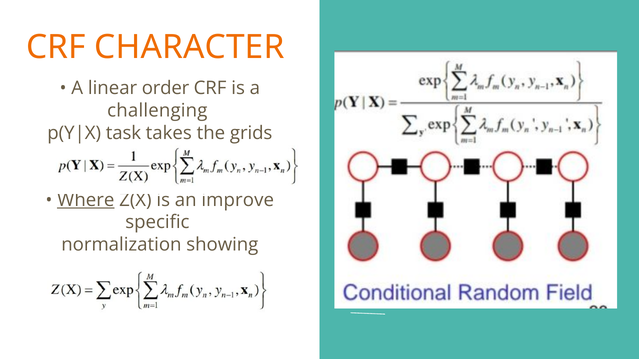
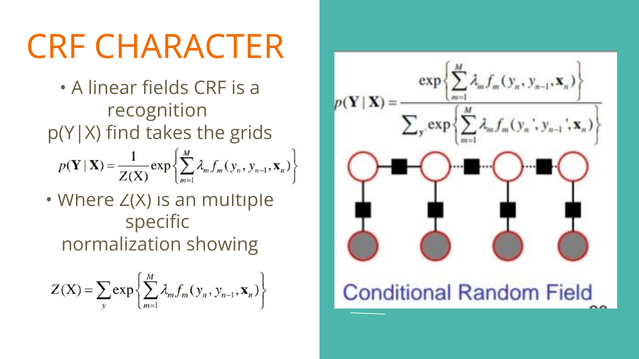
order: order -> fields (165, 88)
challenging: challenging -> recognition (157, 111)
task: task -> find (123, 133)
Where underline: present -> none (86, 200)
improve: improve -> multiple (238, 200)
